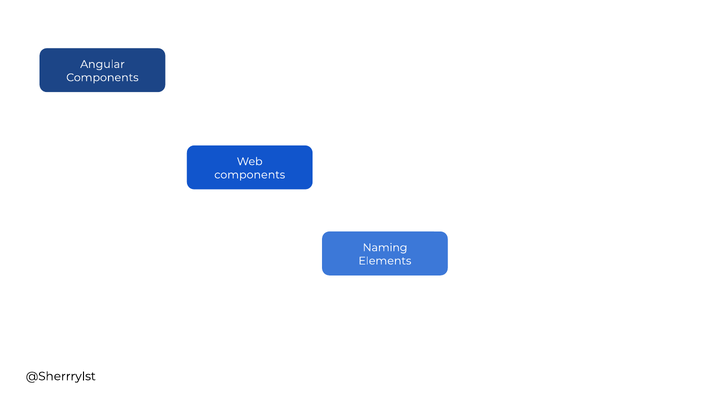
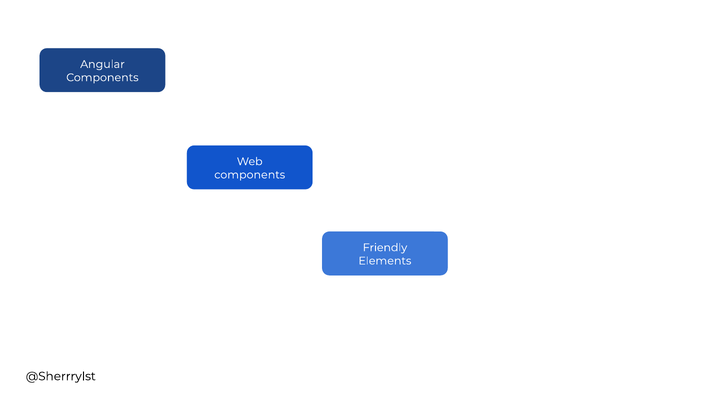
Naming: Naming -> Friendly (385, 248)
